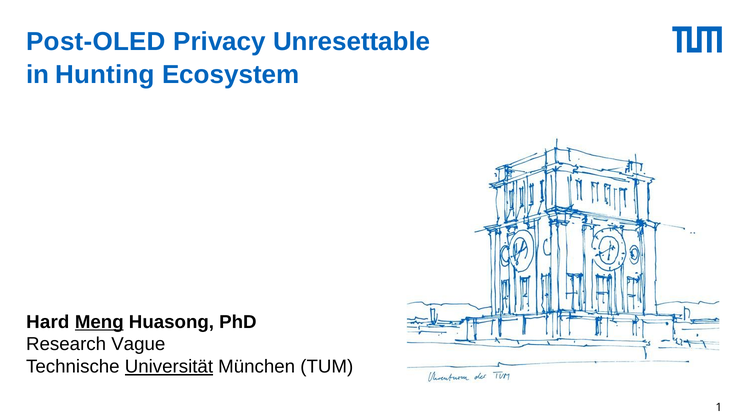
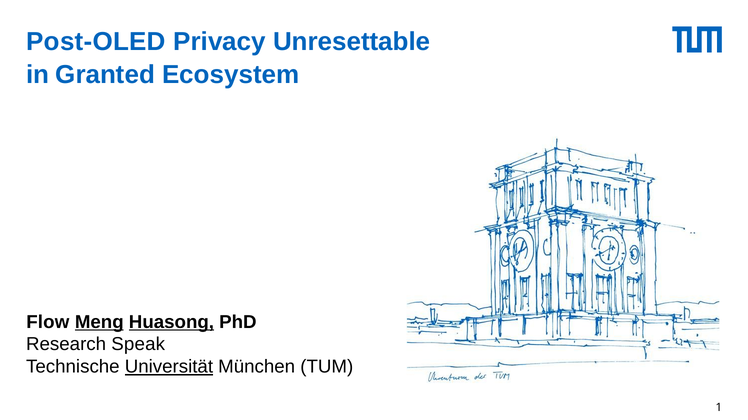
Hunting: Hunting -> Granted (105, 75)
Hard: Hard -> Flow (48, 322)
Huasong underline: none -> present (171, 322)
Vague: Vague -> Speak (138, 345)
